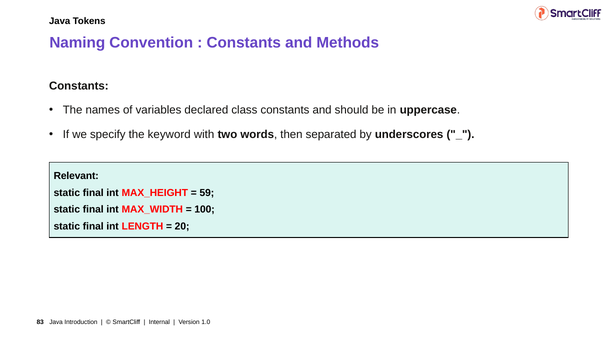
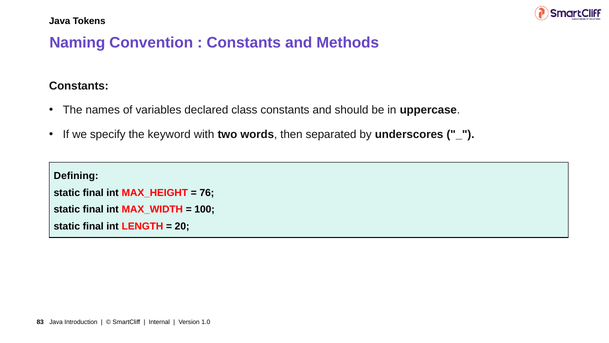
Relevant: Relevant -> Defining (76, 176)
59: 59 -> 76 (207, 192)
